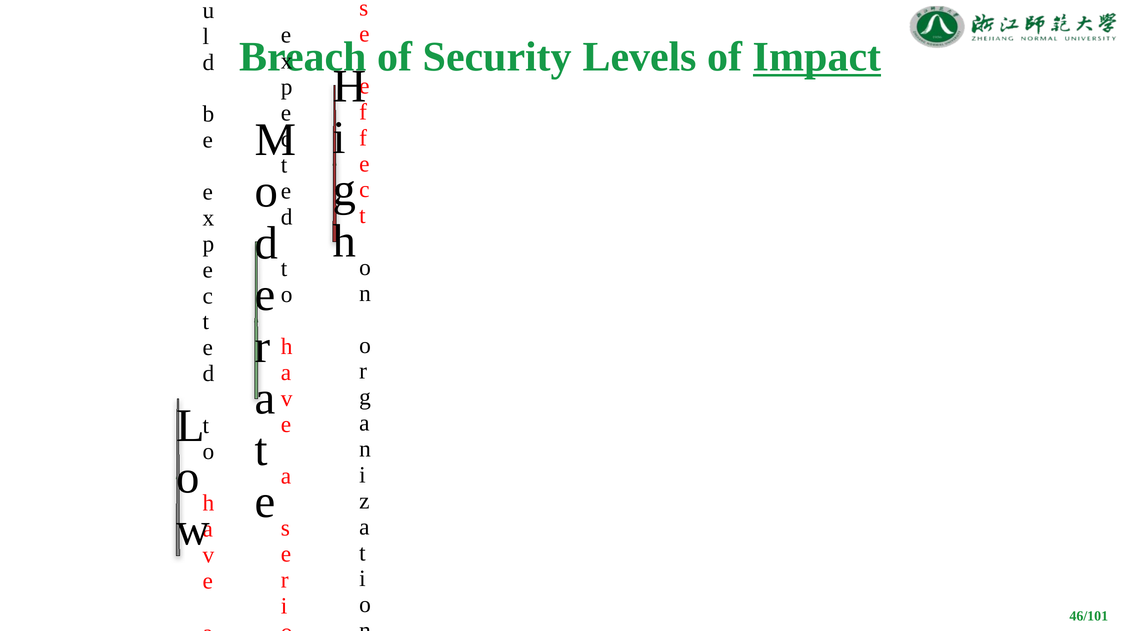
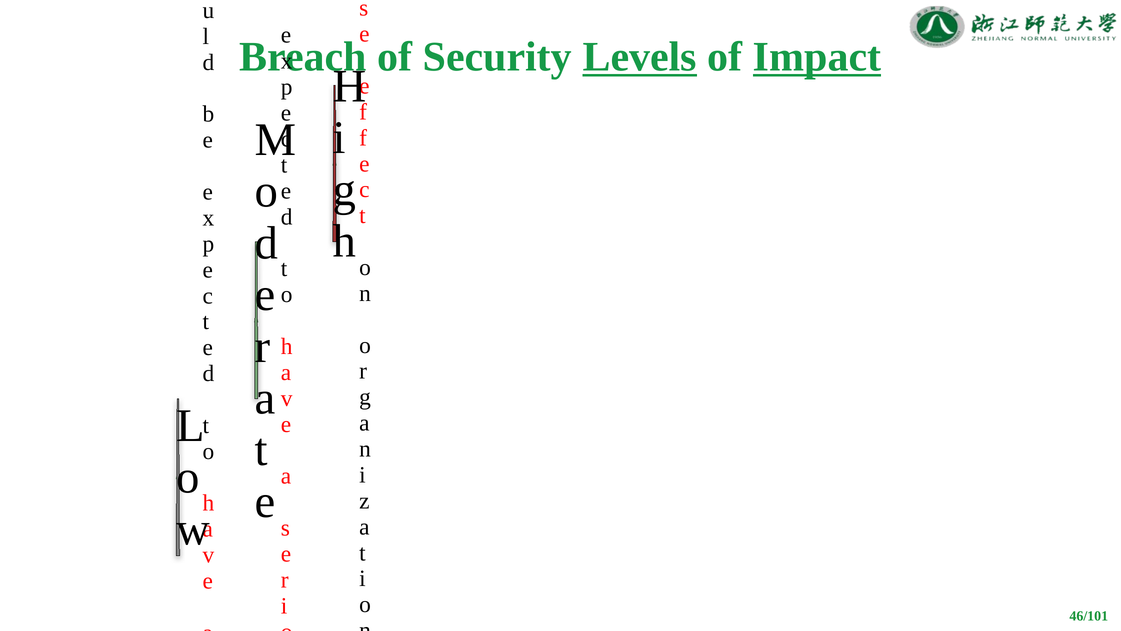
Levels underline: none -> present (640, 57)
